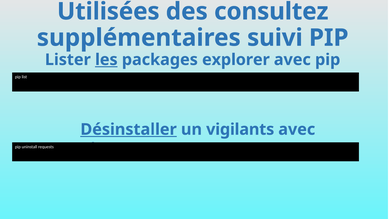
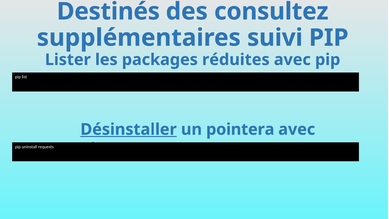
Utilisées: Utilisées -> Destinés (108, 11)
les underline: present -> none (106, 60)
explorer: explorer -> réduites (236, 60)
vigilants: vigilants -> pointera (240, 129)
